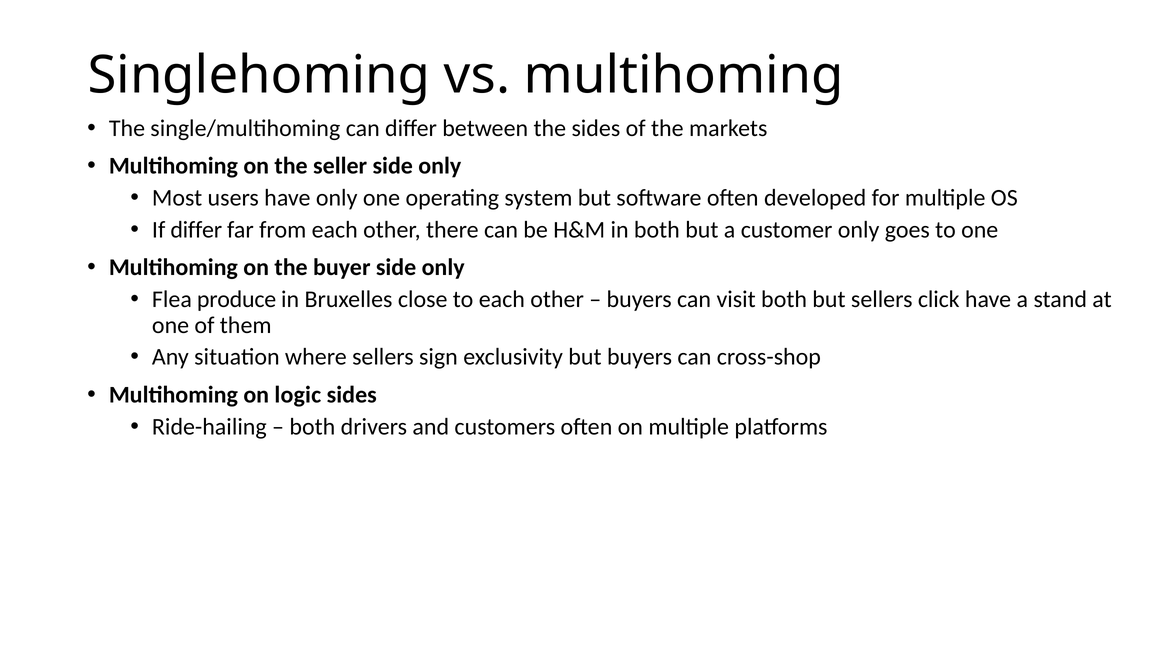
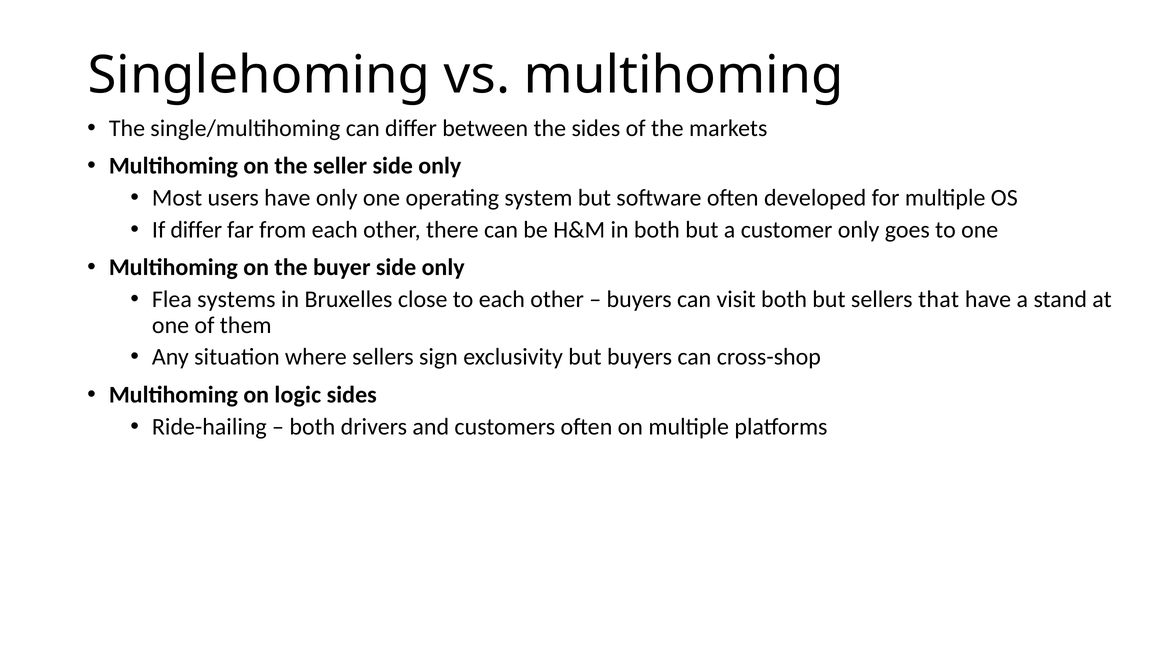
produce: produce -> systems (236, 299)
click: click -> that (939, 299)
